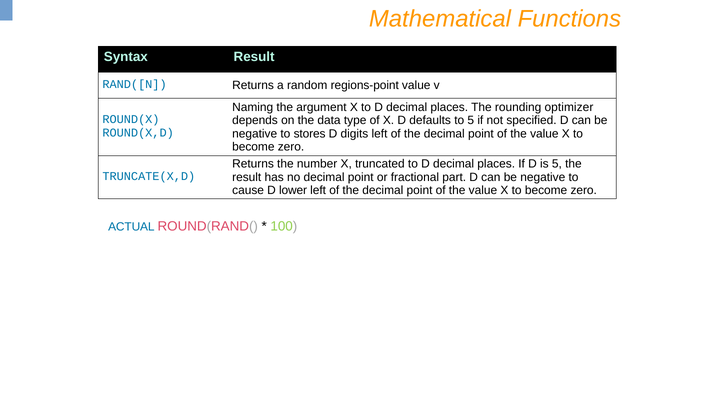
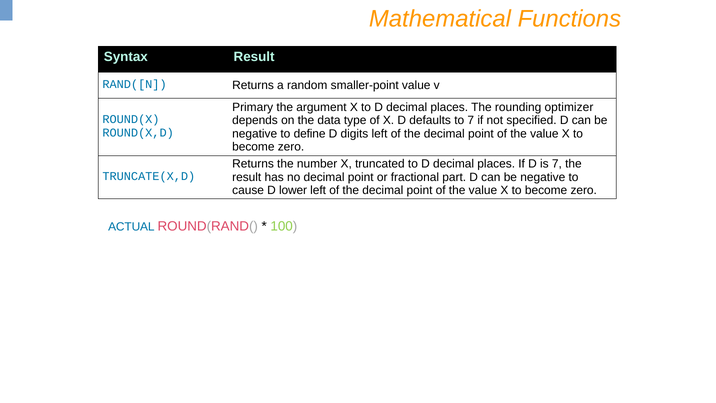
regions-point: regions-point -> smaller-point (365, 85)
Naming: Naming -> Primary (253, 107)
to 5: 5 -> 7 (471, 120)
stores: stores -> define (310, 134)
is 5: 5 -> 7 (557, 164)
